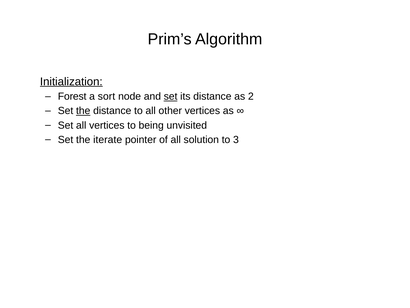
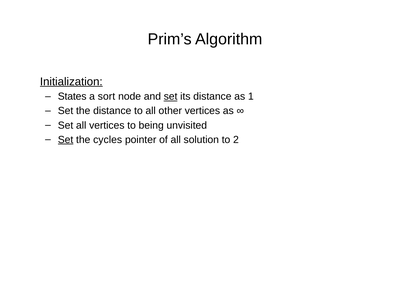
Forest: Forest -> States (72, 96)
2: 2 -> 1 (251, 96)
the underline: present -> none (83, 111)
Set underline: none -> present (66, 139)
iterate: iterate -> cycles (108, 139)
3: 3 -> 2 (236, 139)
